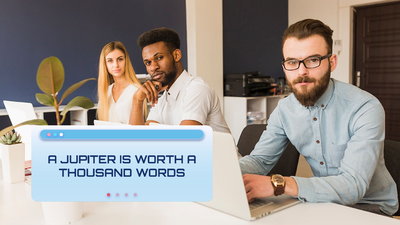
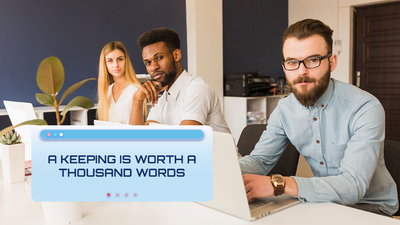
JUPITER: JUPITER -> KEEPING (88, 160)
